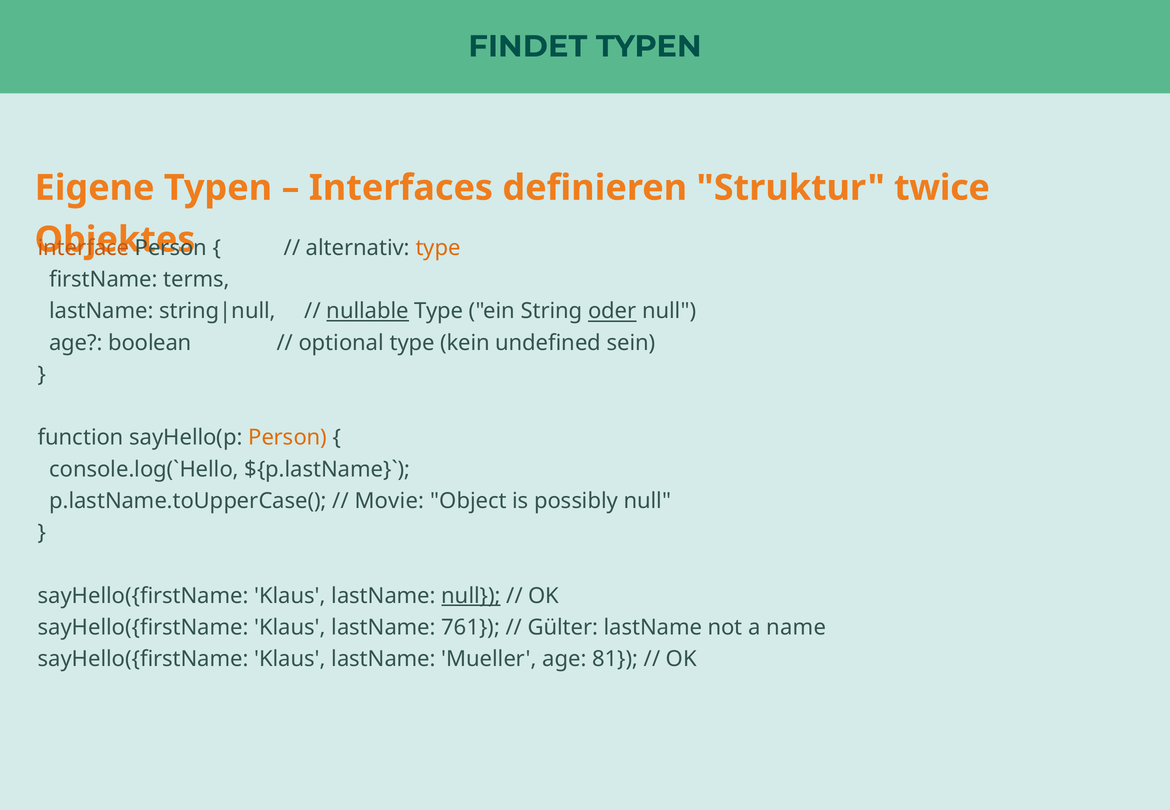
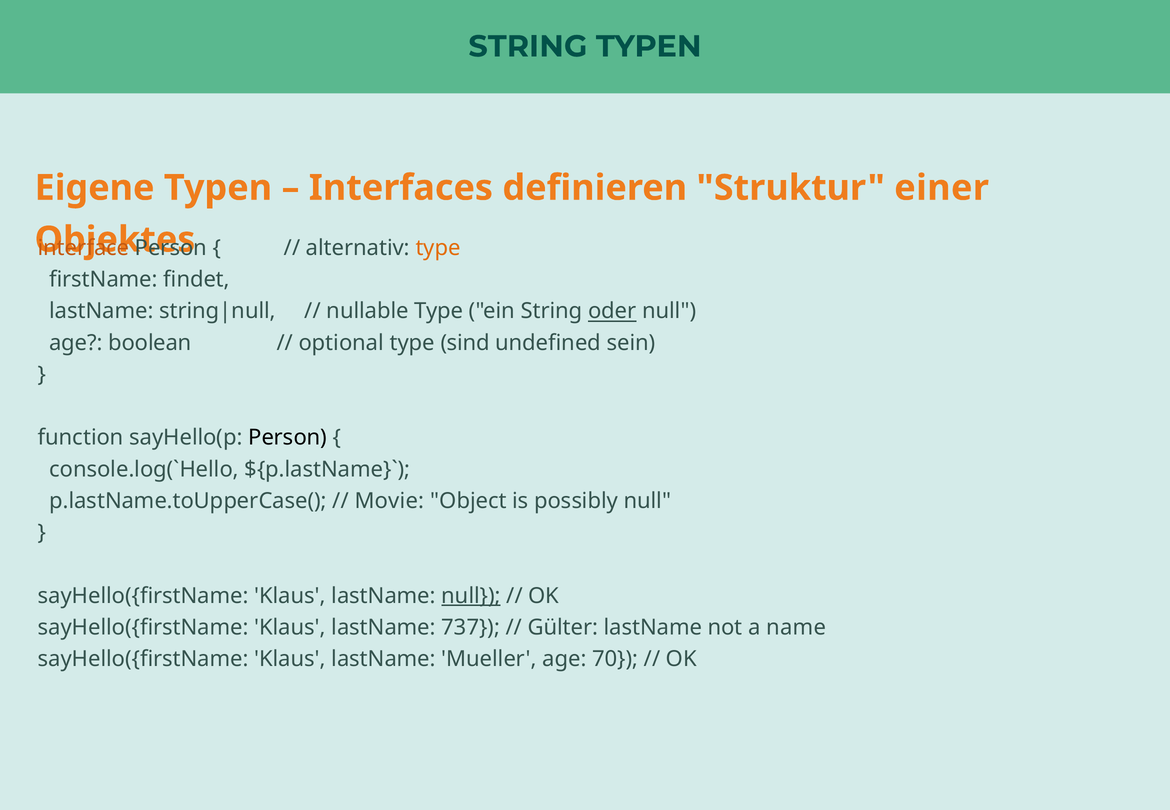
FINDET: FINDET -> STRING (528, 46)
twice: twice -> einer (942, 188)
terms: terms -> findet (197, 279)
nullable underline: present -> none (368, 311)
kein: kein -> sind (465, 343)
Person colour: orange -> black (288, 438)
761: 761 -> 737 (471, 627)
81: 81 -> 70 (615, 659)
